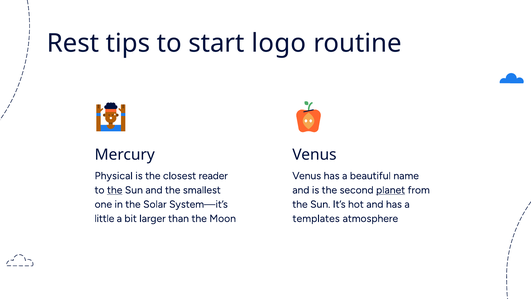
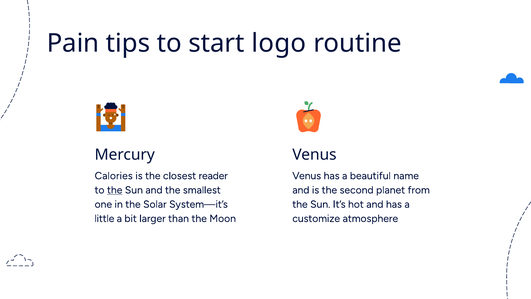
Rest: Rest -> Pain (73, 43)
Physical: Physical -> Calories (114, 176)
planet underline: present -> none (391, 190)
templates: templates -> customize (316, 218)
